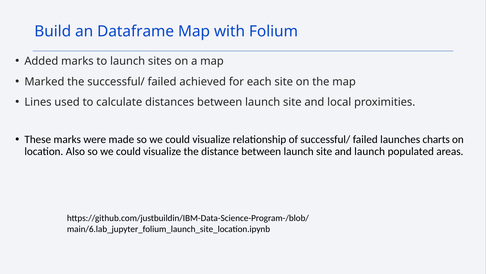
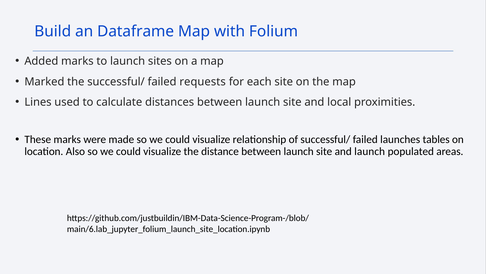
achieved: achieved -> requests (203, 82)
charts: charts -> tables (436, 139)
